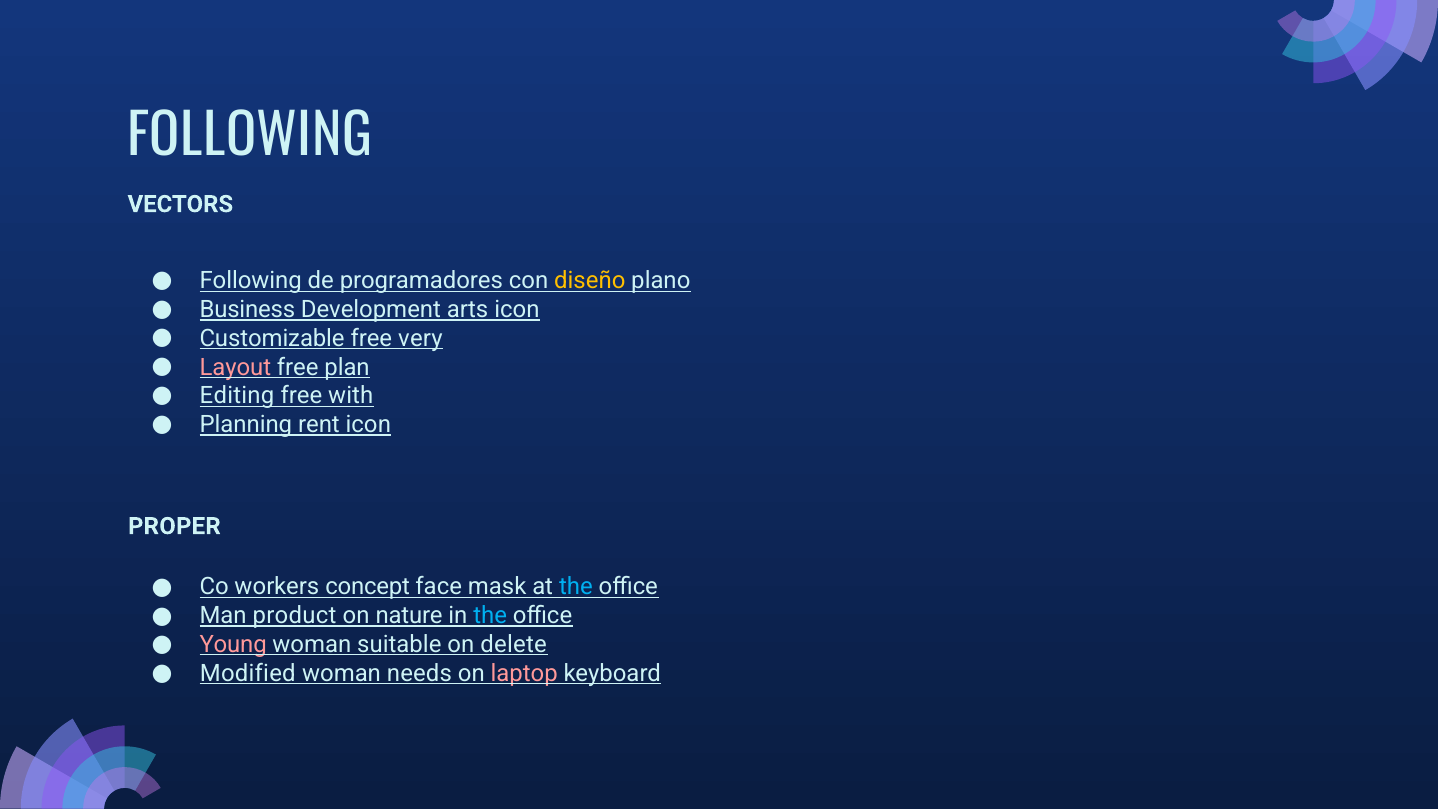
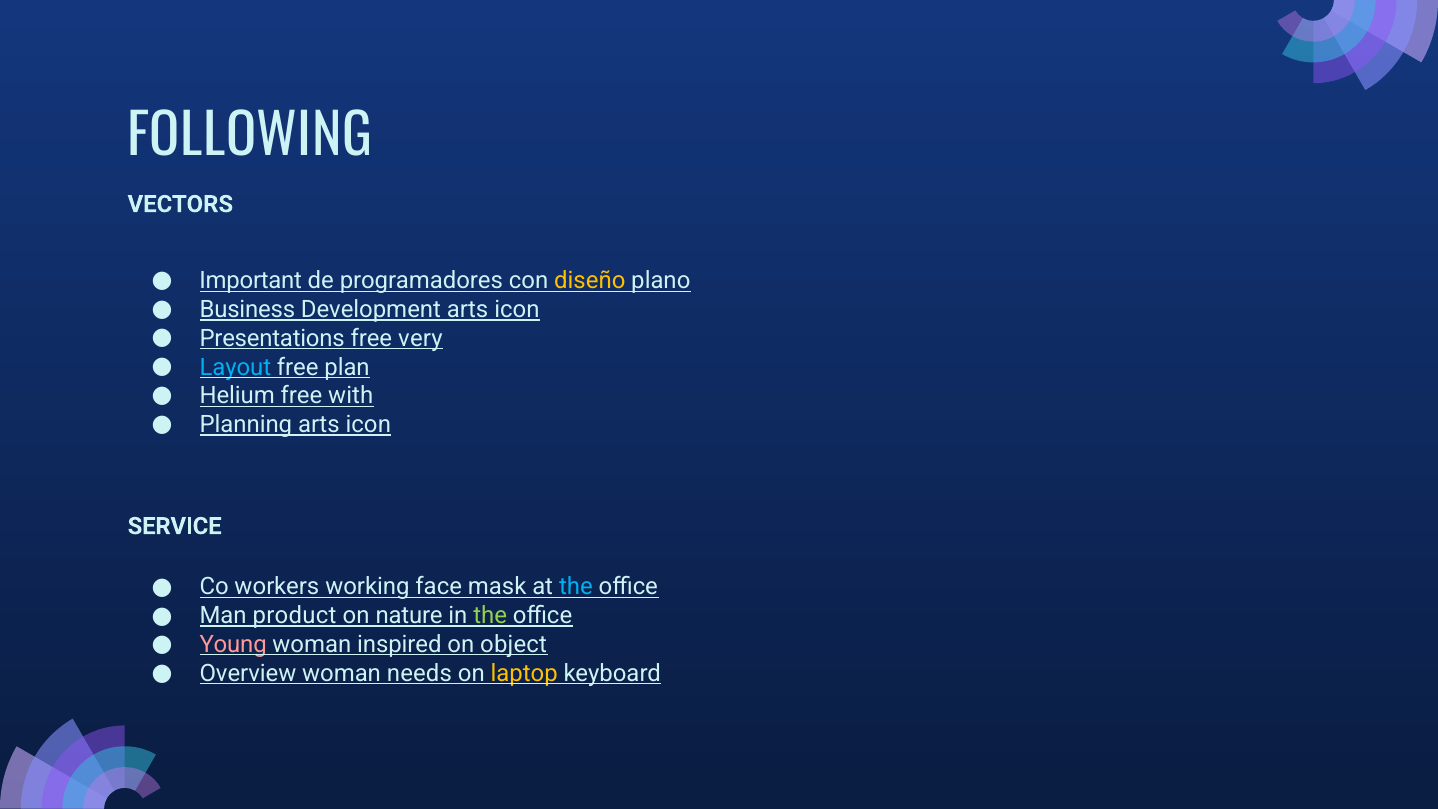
Following: Following -> Important (251, 281)
Customizable: Customizable -> Presentations (272, 338)
Layout colour: pink -> light blue (235, 367)
Editing: Editing -> Helium (237, 396)
Planning rent: rent -> arts (319, 425)
PROPER: PROPER -> SERVICE (175, 526)
concept: concept -> working (367, 587)
the colour: light blue -> light green (490, 616)
suitable: suitable -> inspired (399, 644)
delete: delete -> object (514, 644)
Modified: Modified -> Overview (248, 673)
laptop colour: pink -> yellow (524, 673)
